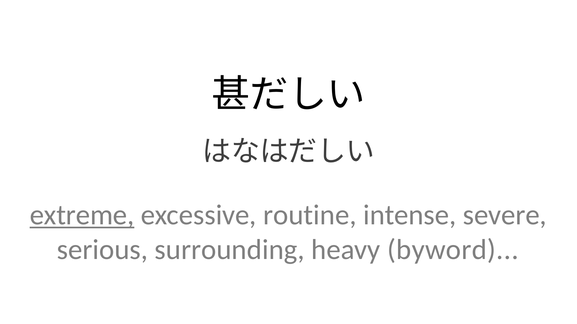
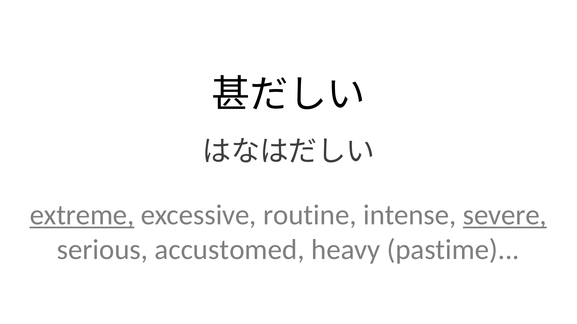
severe underline: none -> present (505, 215)
surrounding: surrounding -> accustomed (230, 250)
byword: byword -> pastime (453, 250)
